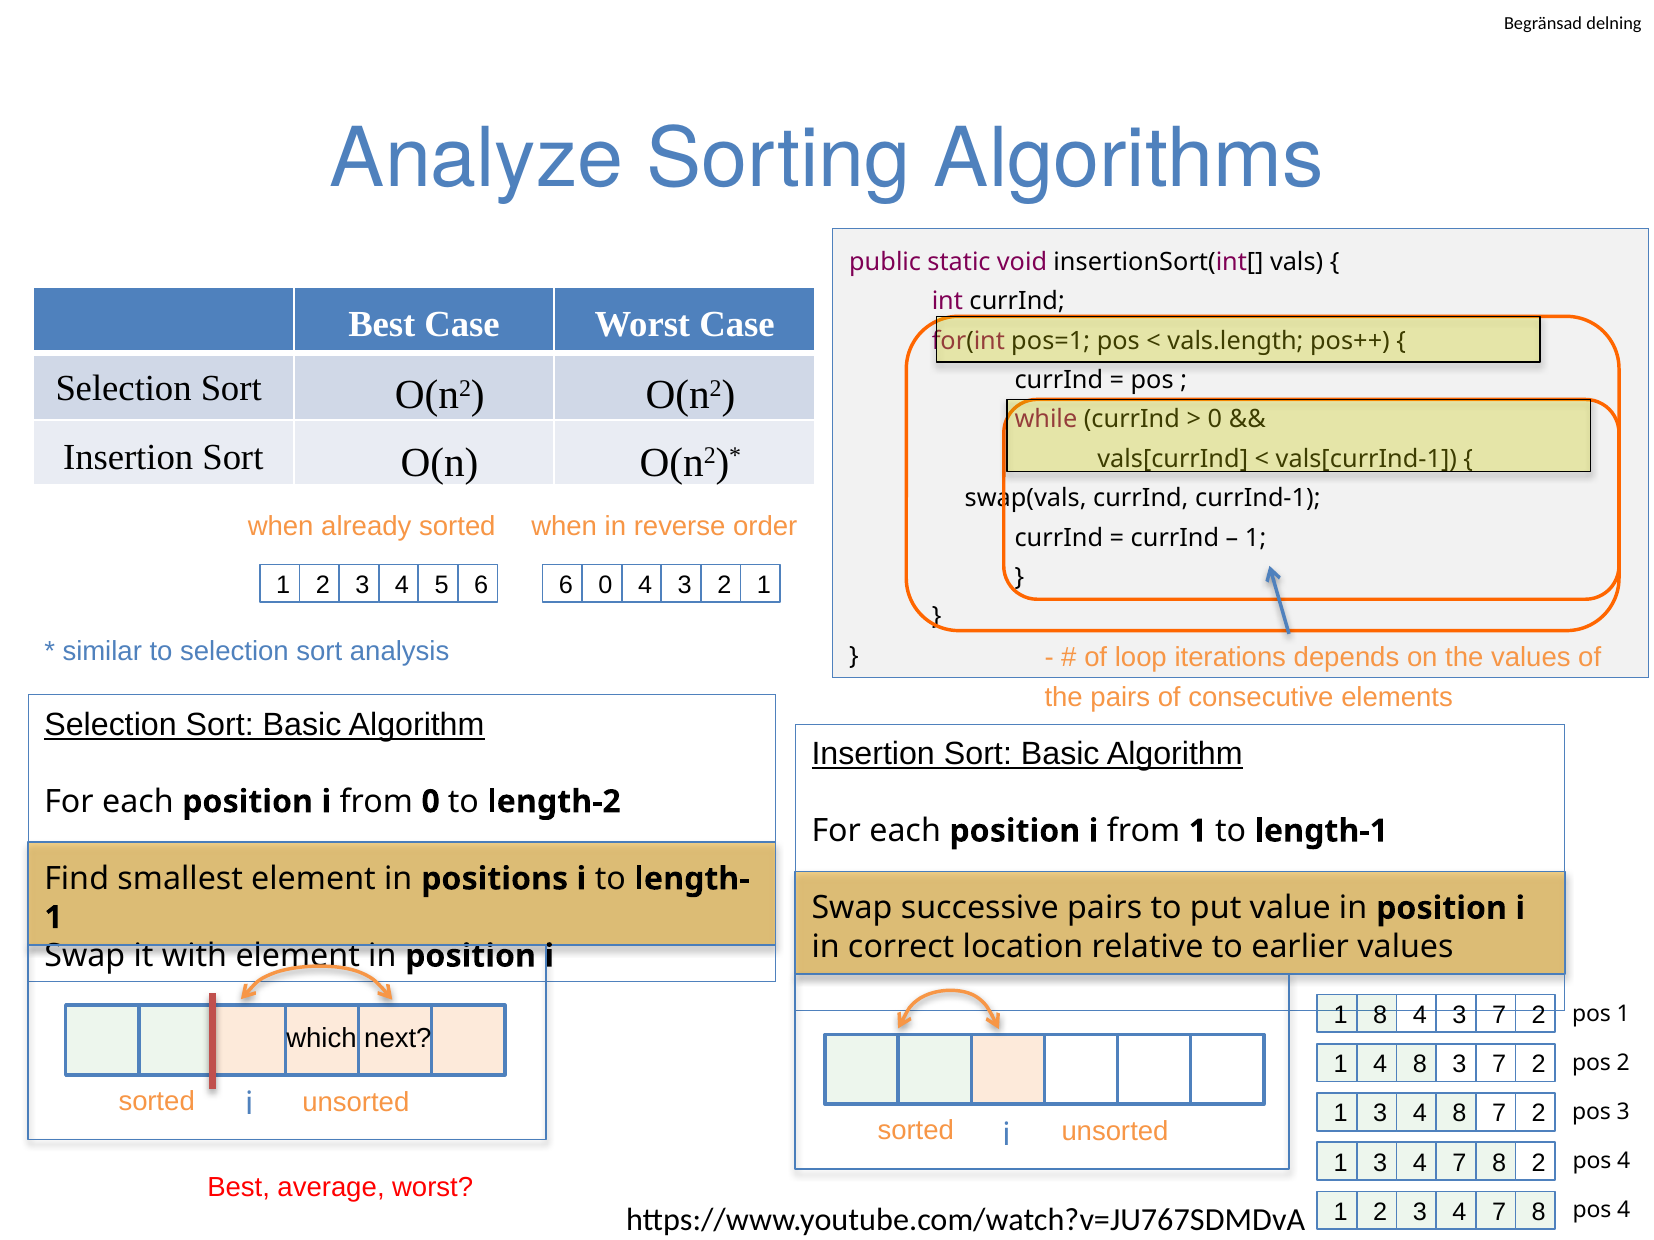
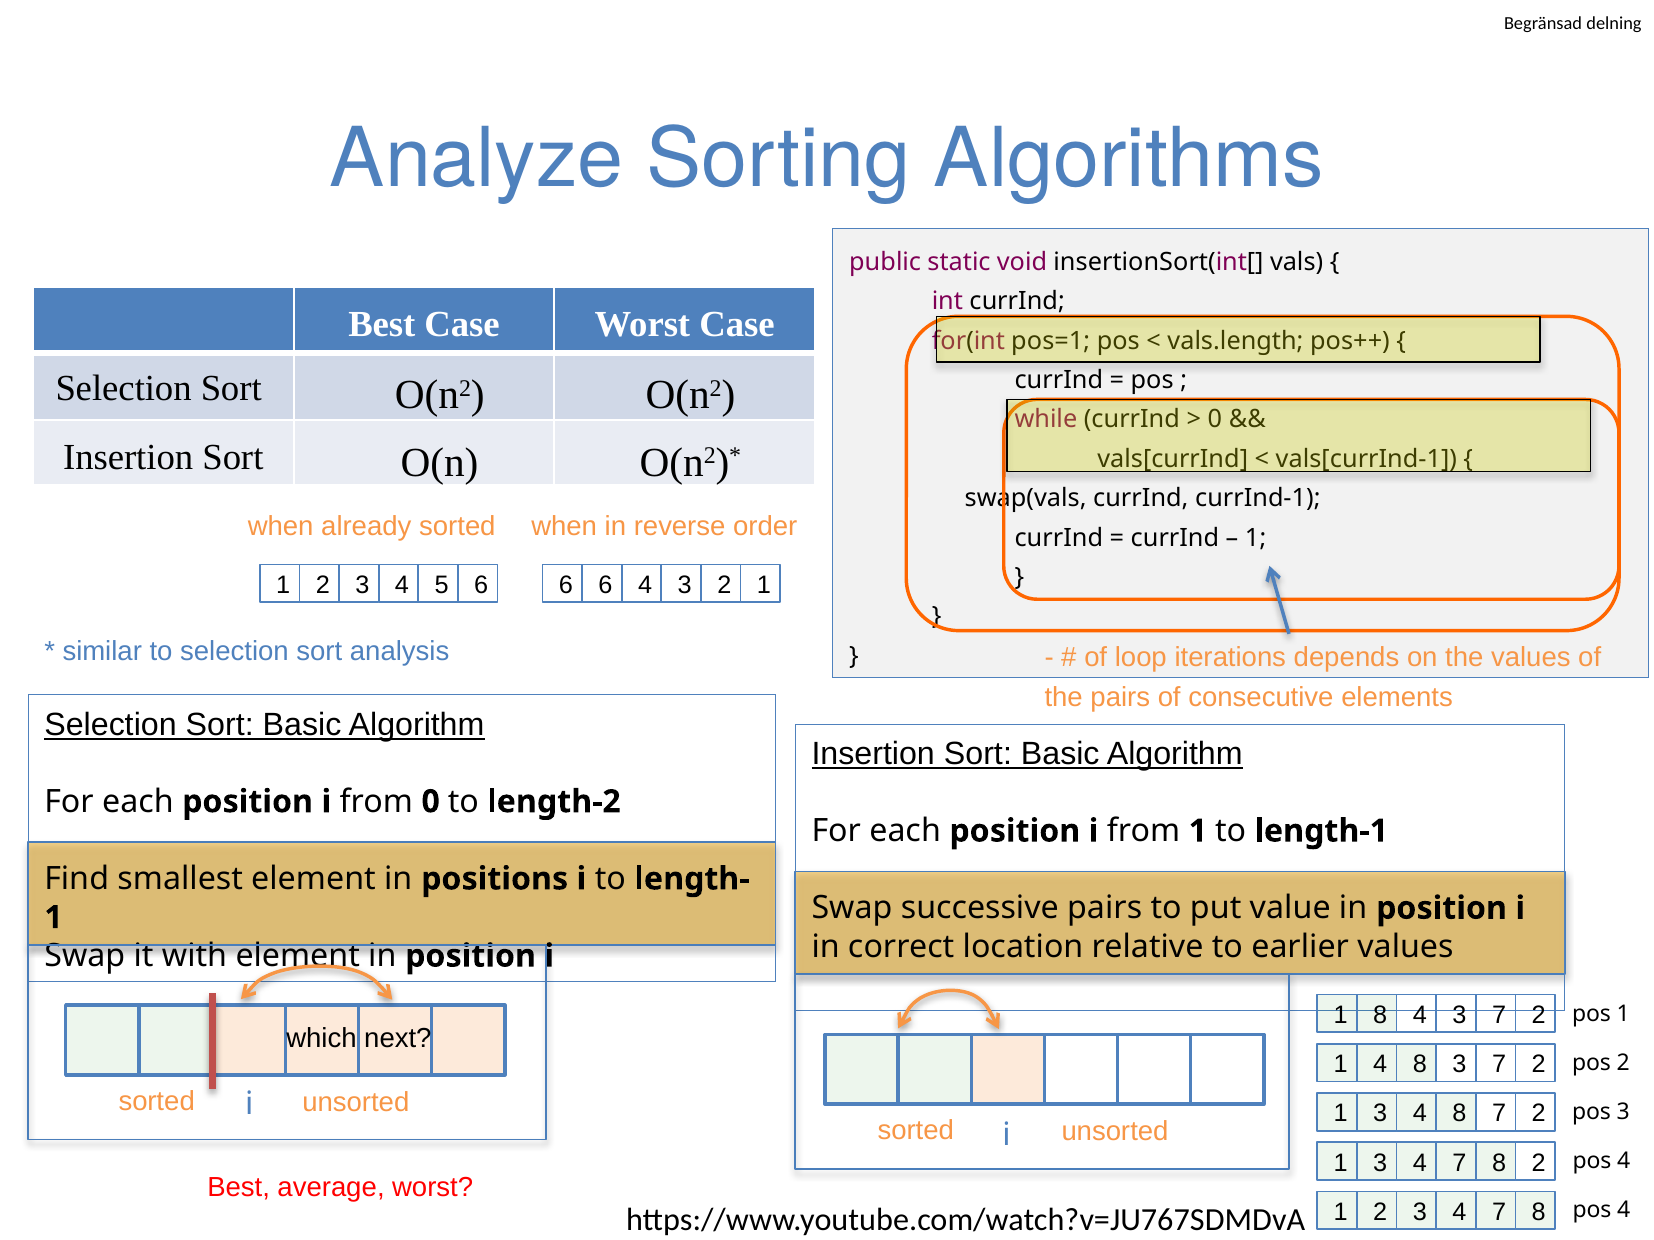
6 6 0: 0 -> 6 (605, 585)
